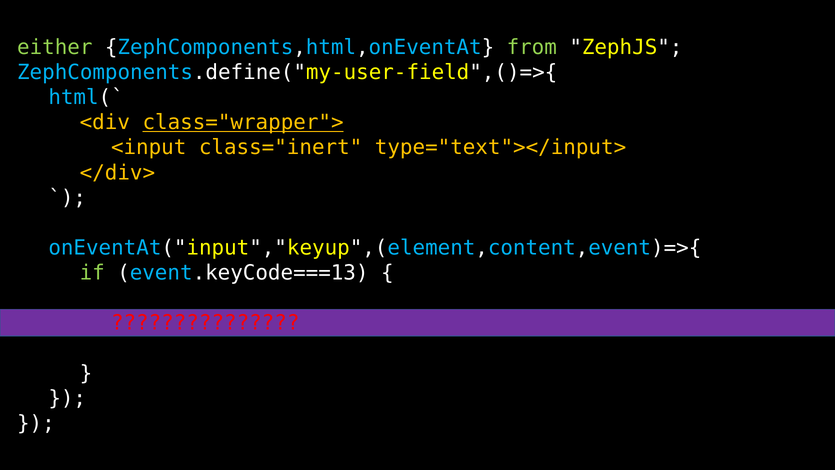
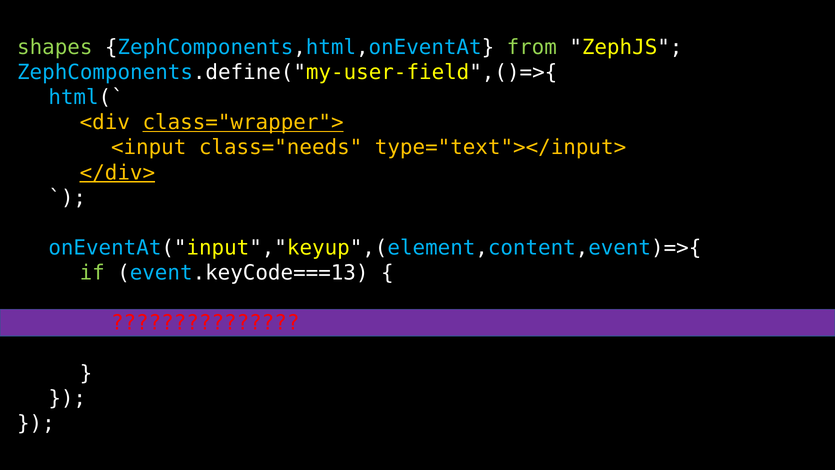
either: either -> shapes (55, 47)
class="inert: class="inert -> class="needs (281, 147)
</div> underline: none -> present (117, 173)
